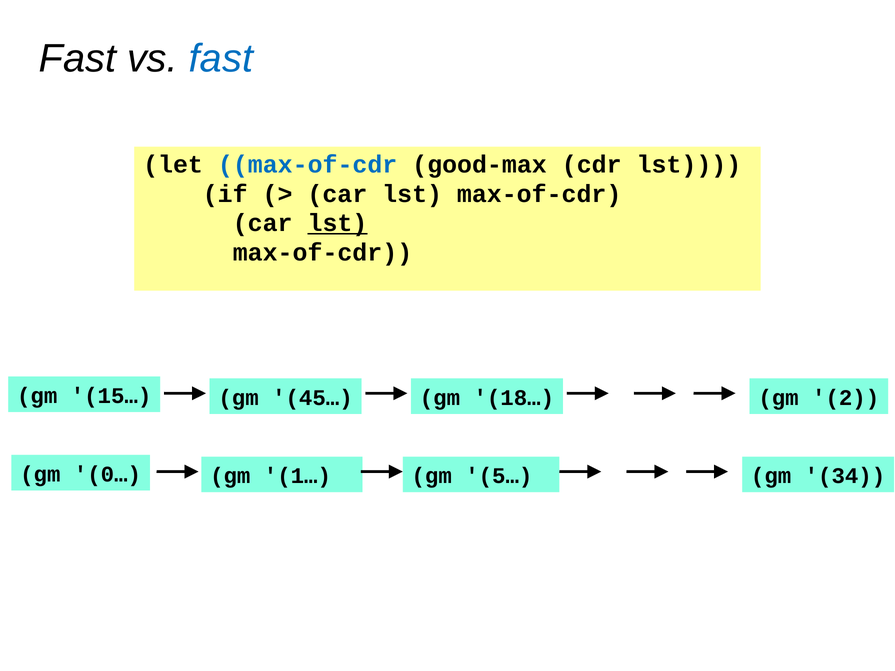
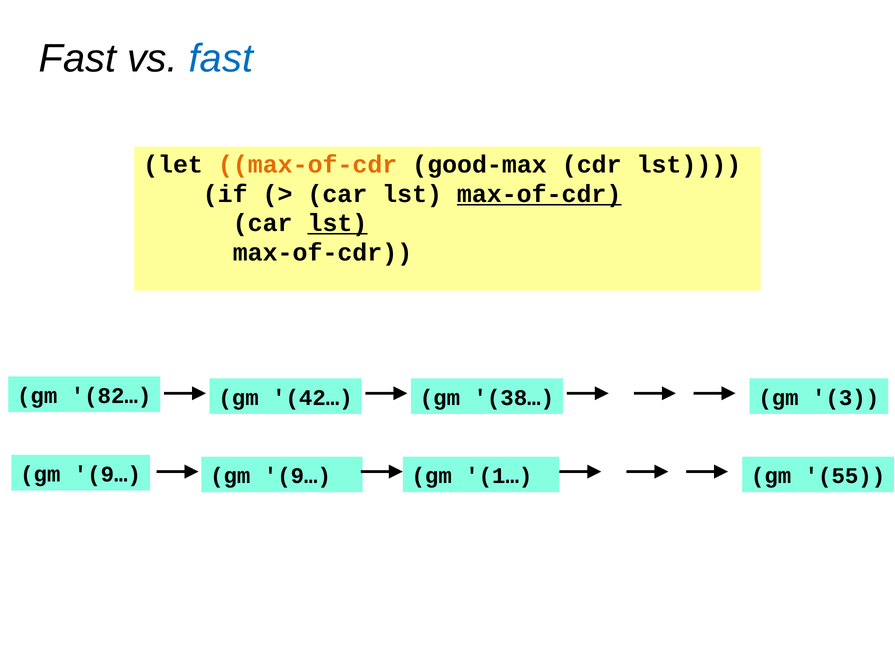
max-of-cdr colour: blue -> orange (308, 165)
max-of-cdr underline: none -> present (539, 194)
15…: 15… -> 82… (111, 396)
45…: 45… -> 42… (312, 398)
18…: 18… -> 38… (514, 398)
2: 2 -> 3 (846, 398)
0…: 0… -> 9… (107, 474)
1…: 1… -> 9… (297, 476)
5…: 5… -> 1… (499, 476)
34: 34 -> 55 (845, 476)
